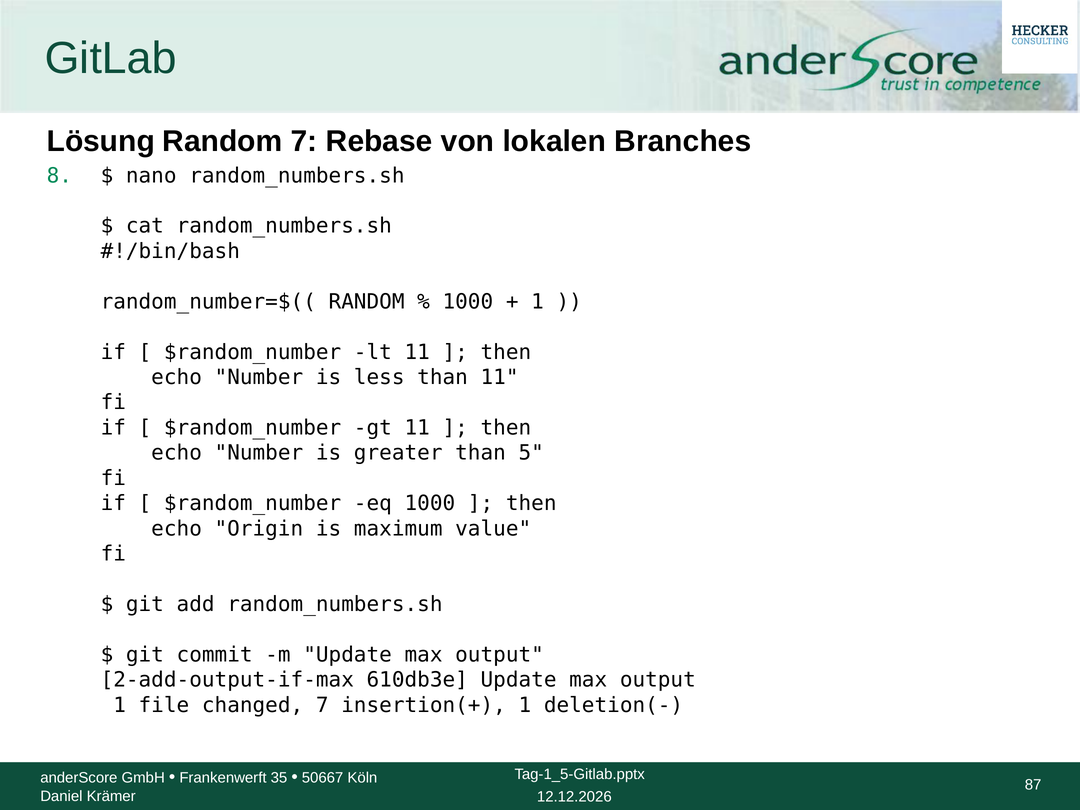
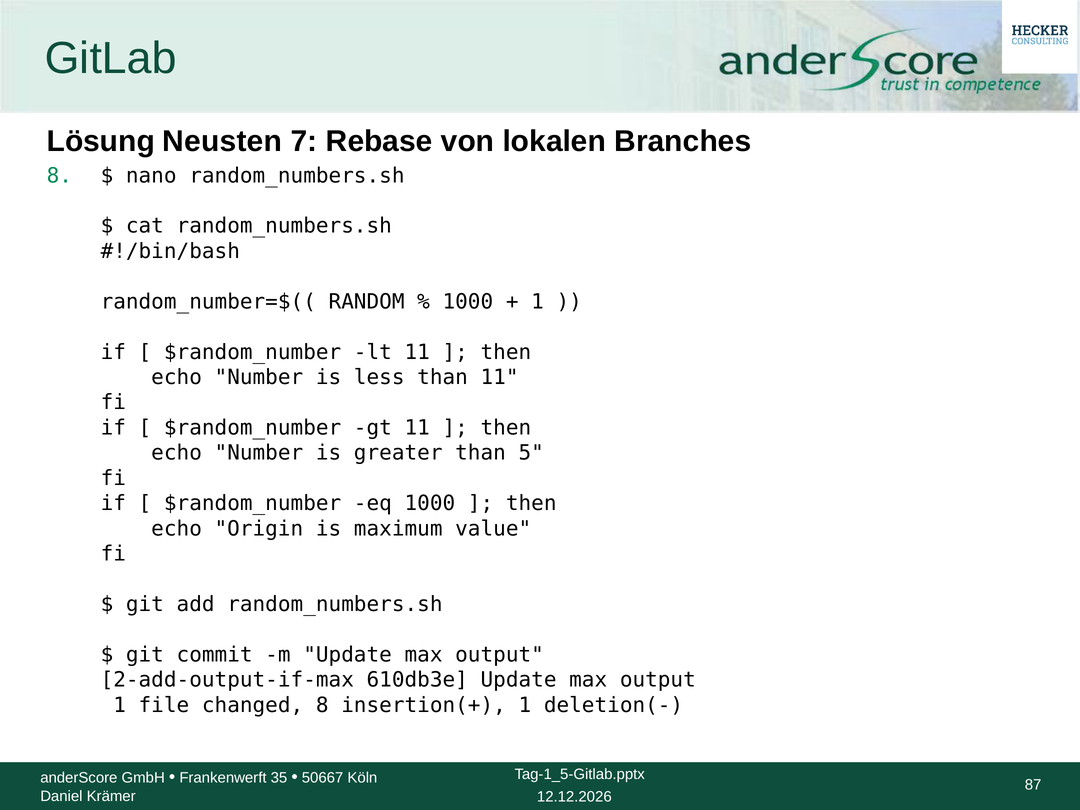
Lösung Random: Random -> Neusten (222, 141)
changed 7: 7 -> 8 (322, 705)
